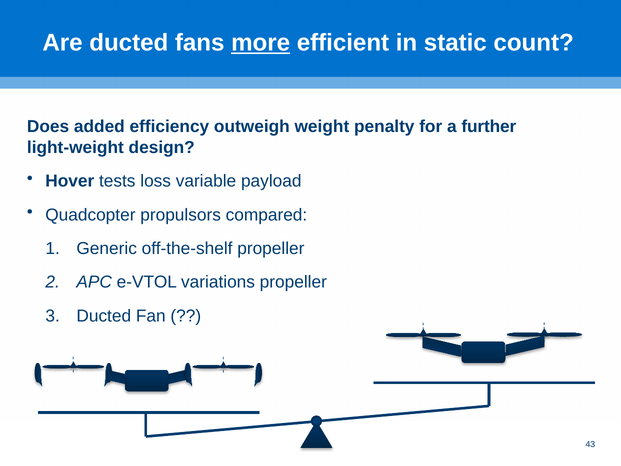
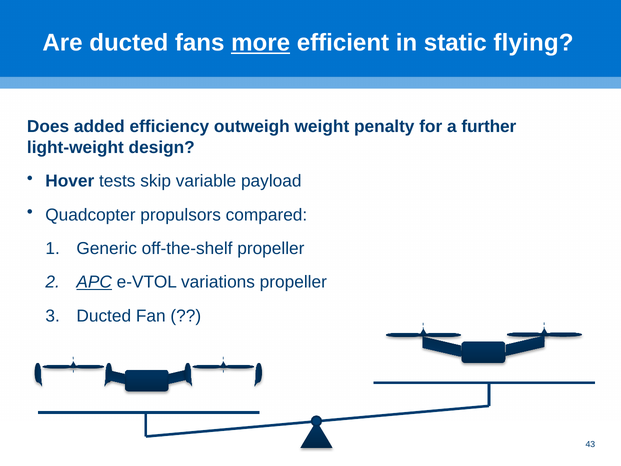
count: count -> flying (534, 43)
loss: loss -> skip (156, 181)
APC underline: none -> present (94, 282)
